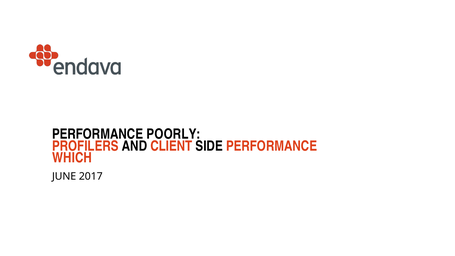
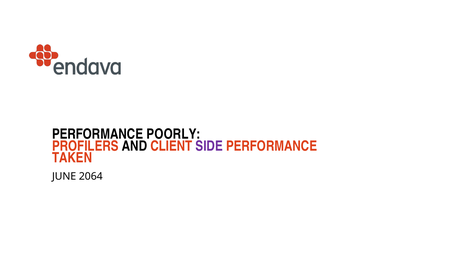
SIDE colour: black -> purple (209, 146)
WHICH: WHICH -> TAKEN (72, 158)
2017: 2017 -> 2064 (91, 176)
